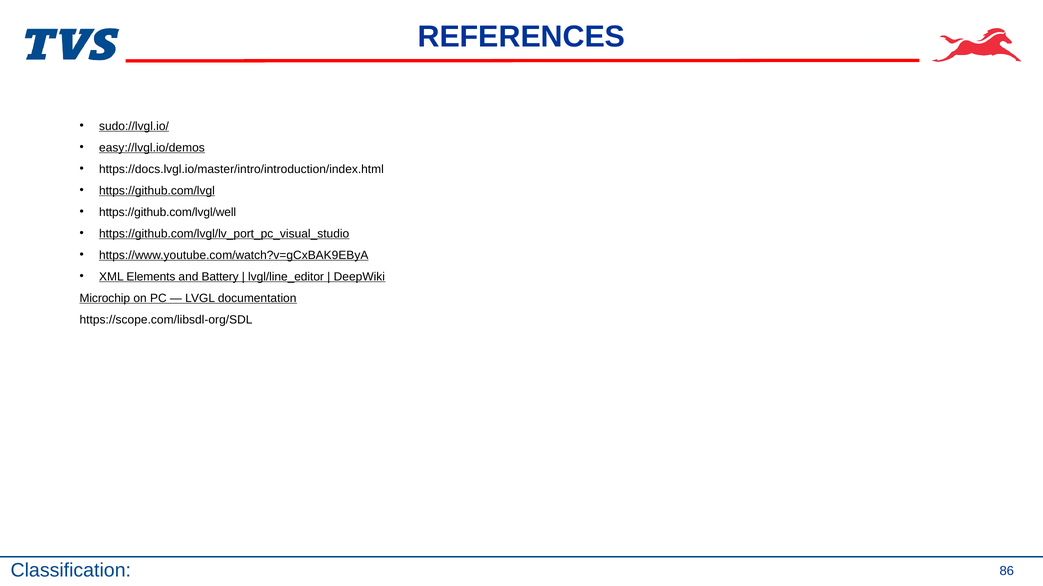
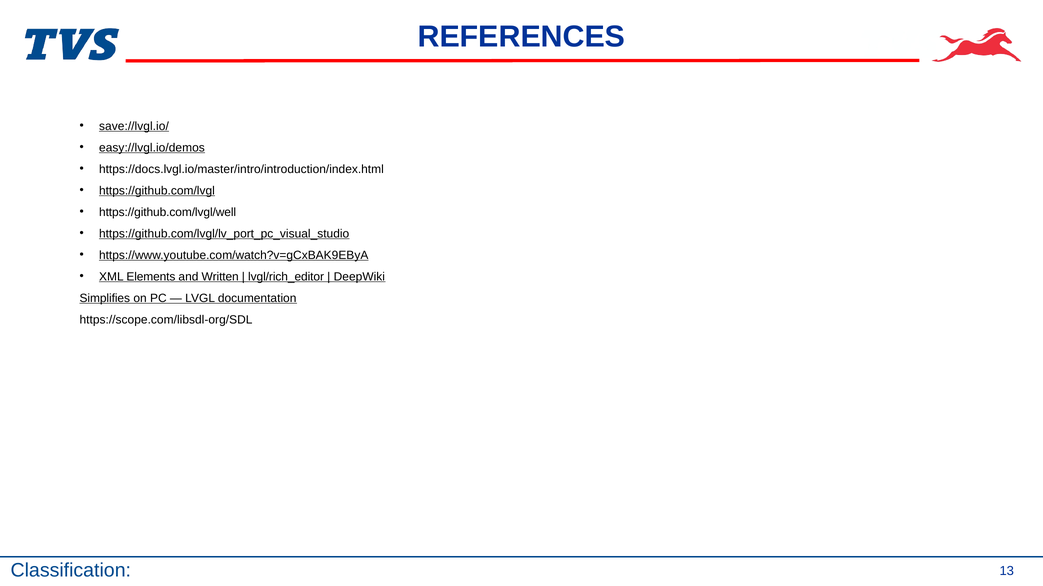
sudo://lvgl.io/: sudo://lvgl.io/ -> save://lvgl.io/ (134, 126)
Battery: Battery -> Written (220, 277)
lvgl/line_editor: lvgl/line_editor -> lvgl/rich_editor (286, 277)
Microchip: Microchip -> Simplifies (105, 299)
86: 86 -> 13 (1007, 572)
